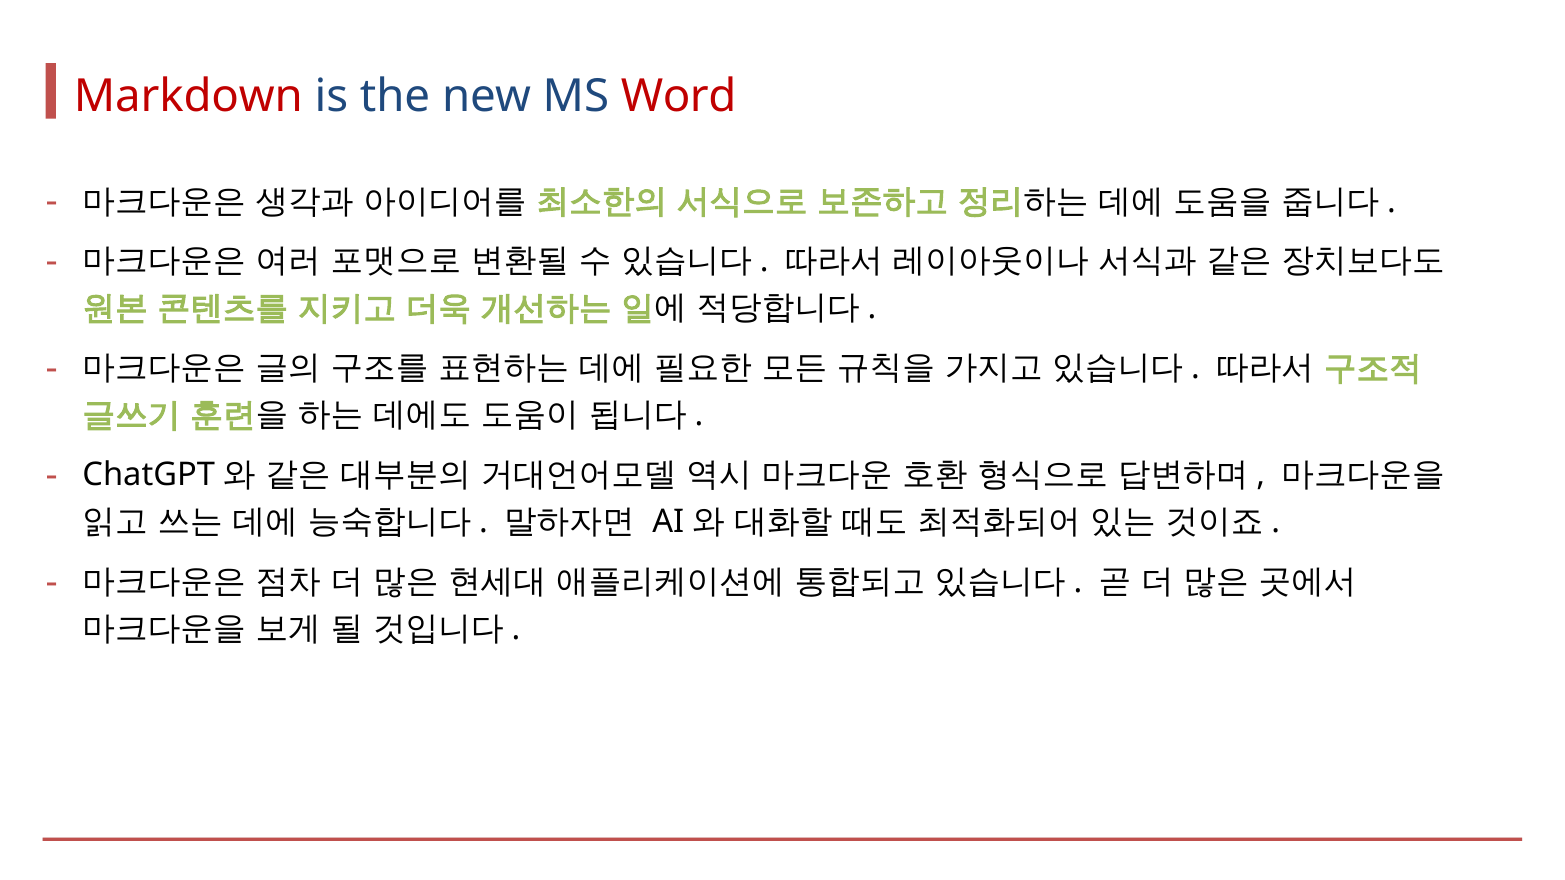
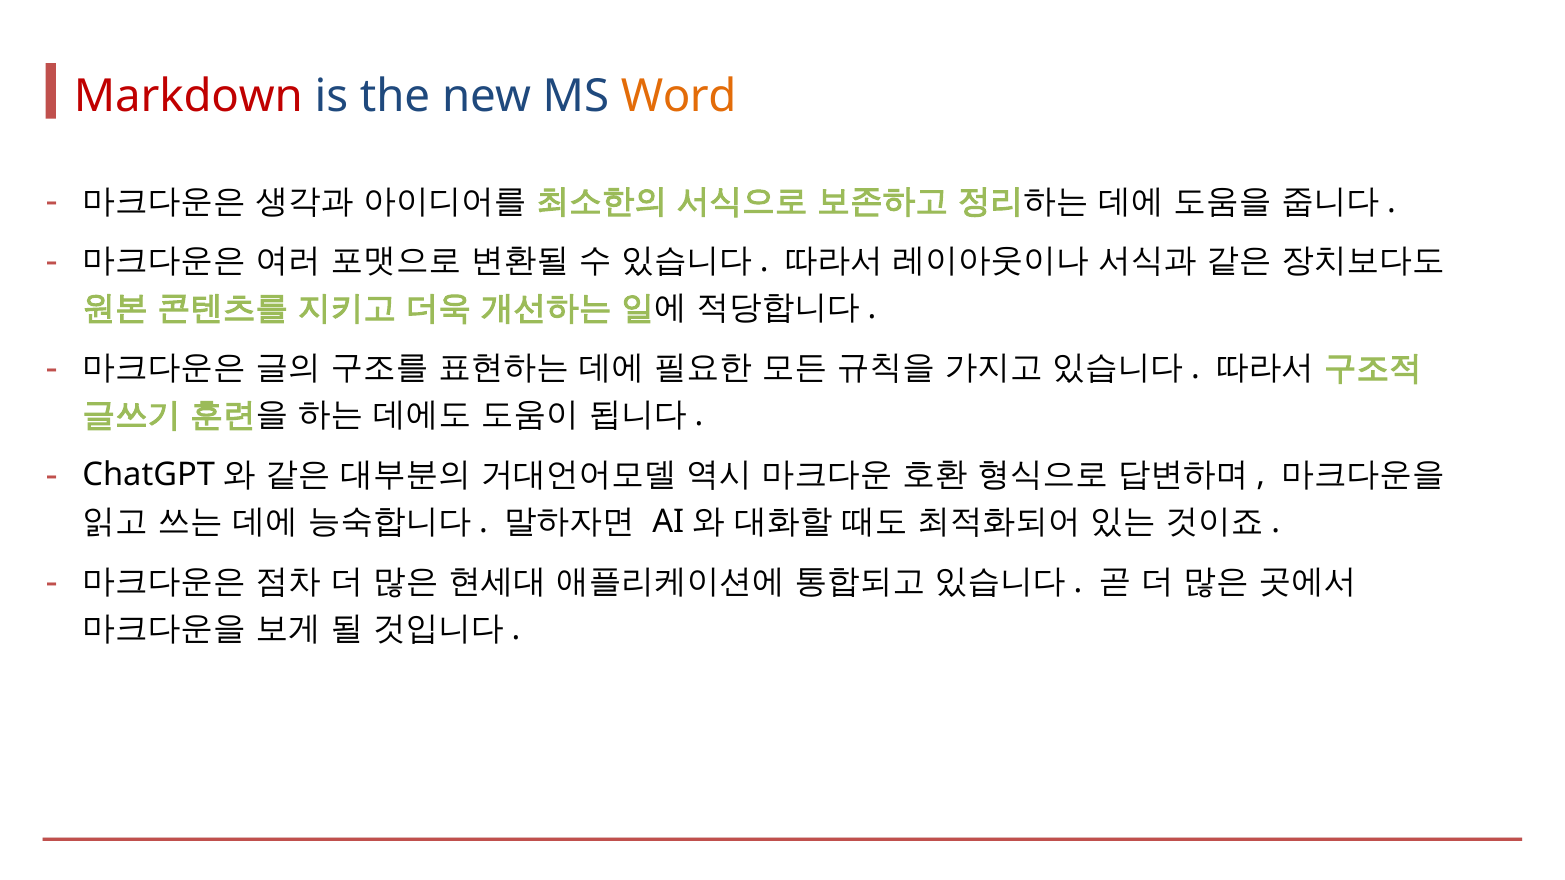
Word colour: red -> orange (679, 97)
